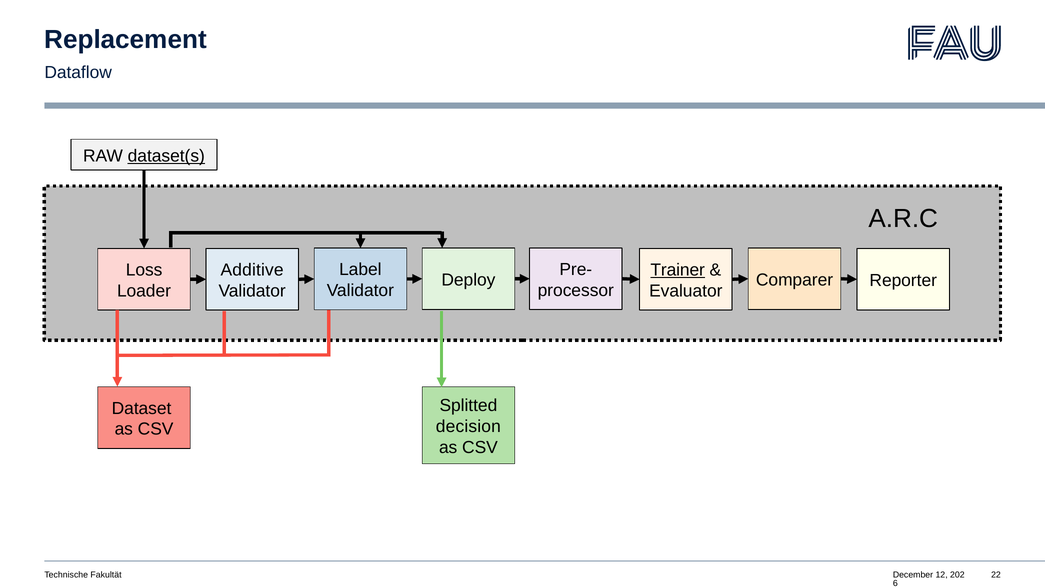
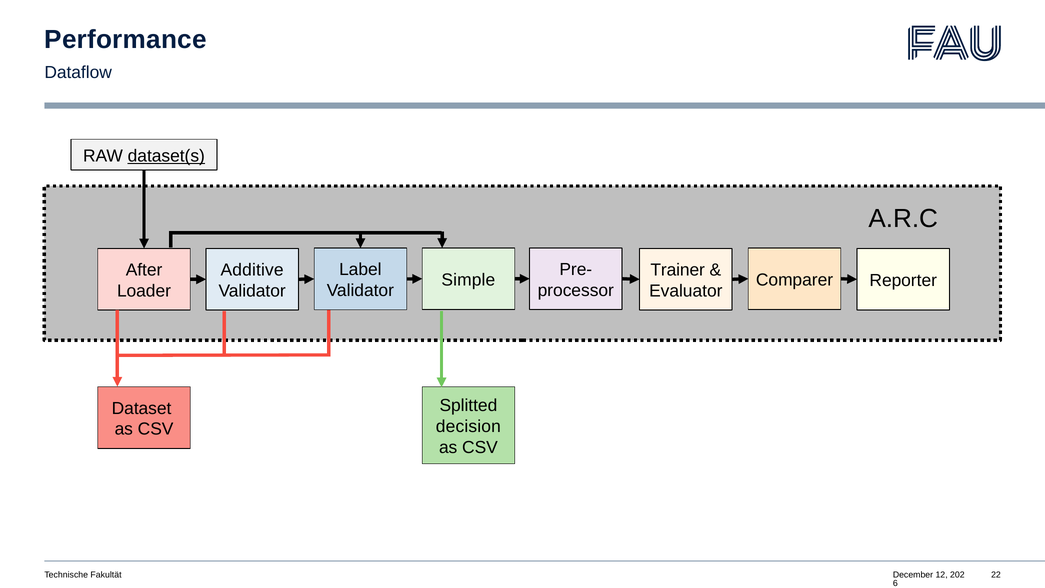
Replacement: Replacement -> Performance (126, 40)
Loss: Loss -> After (144, 270)
Trainer underline: present -> none (678, 270)
Deploy: Deploy -> Simple (468, 280)
